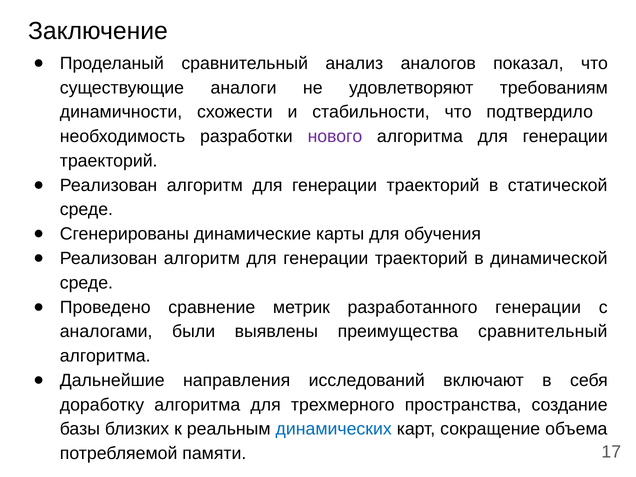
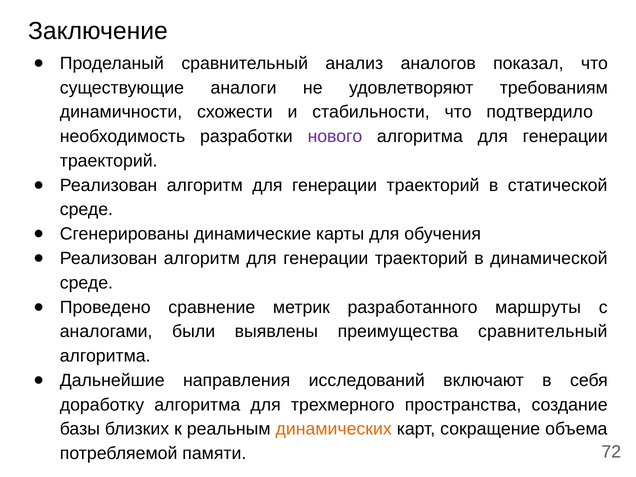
разработанного генерации: генерации -> маршруты (538, 307)
динамических colour: blue -> orange (334, 429)
17: 17 -> 72 (611, 452)
